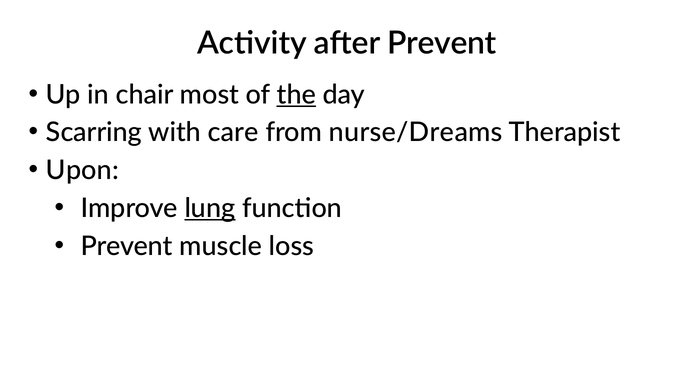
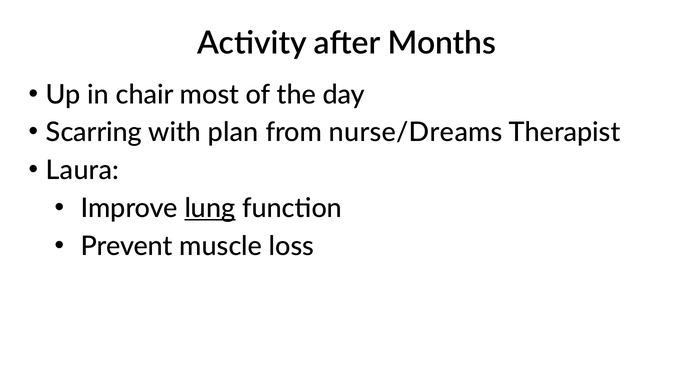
after Prevent: Prevent -> Months (442, 43)
the underline: present -> none (296, 95)
care: care -> plan (233, 132)
Upon: Upon -> Laura (83, 170)
